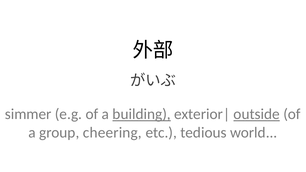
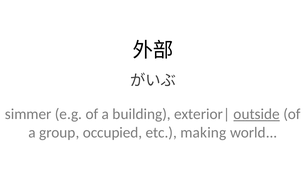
building underline: present -> none (142, 114)
cheering: cheering -> occupied (112, 133)
tedious: tedious -> making (203, 133)
